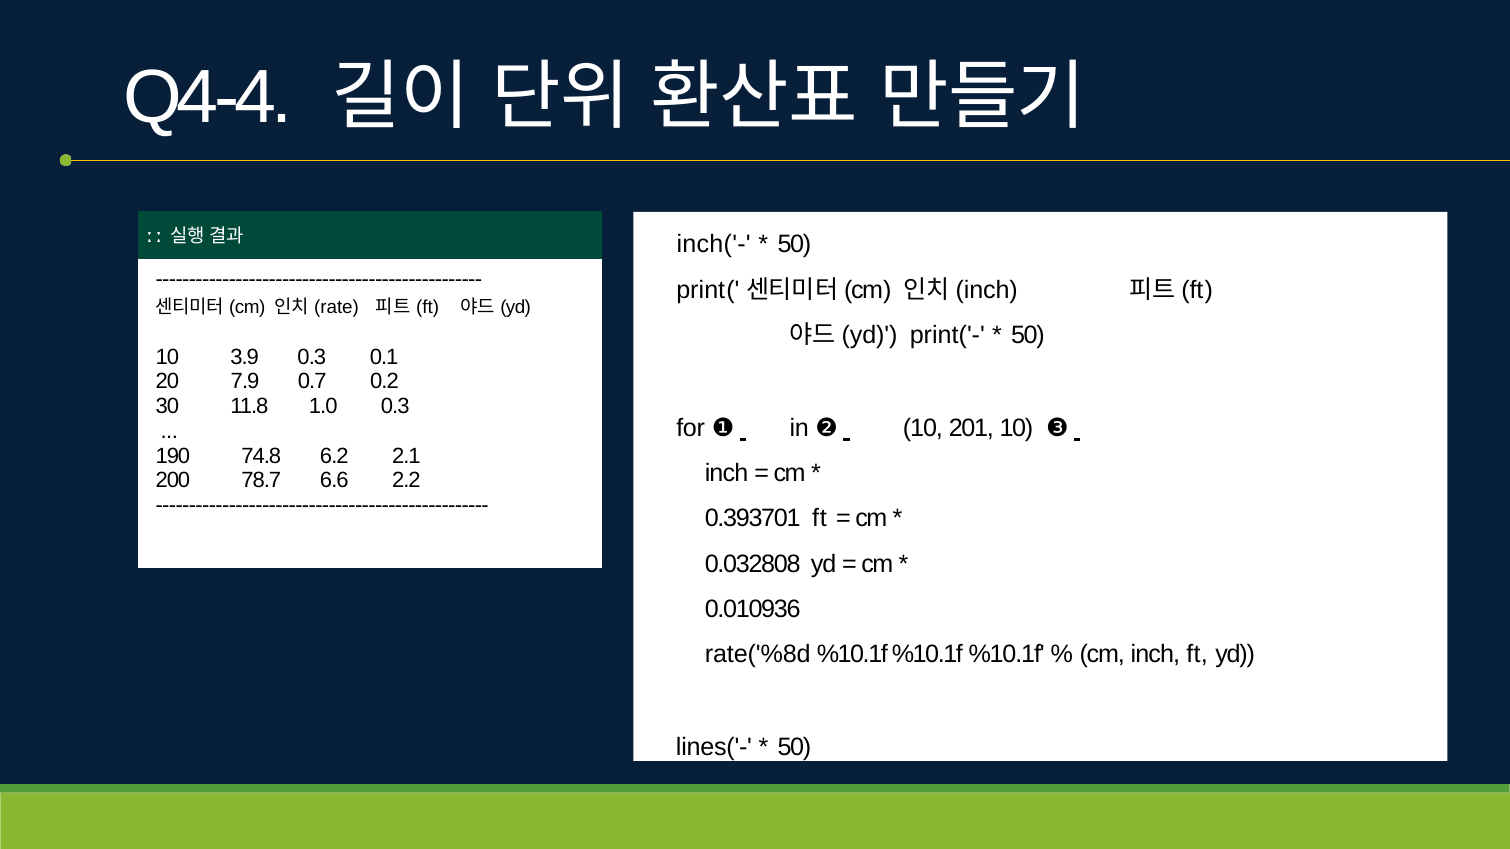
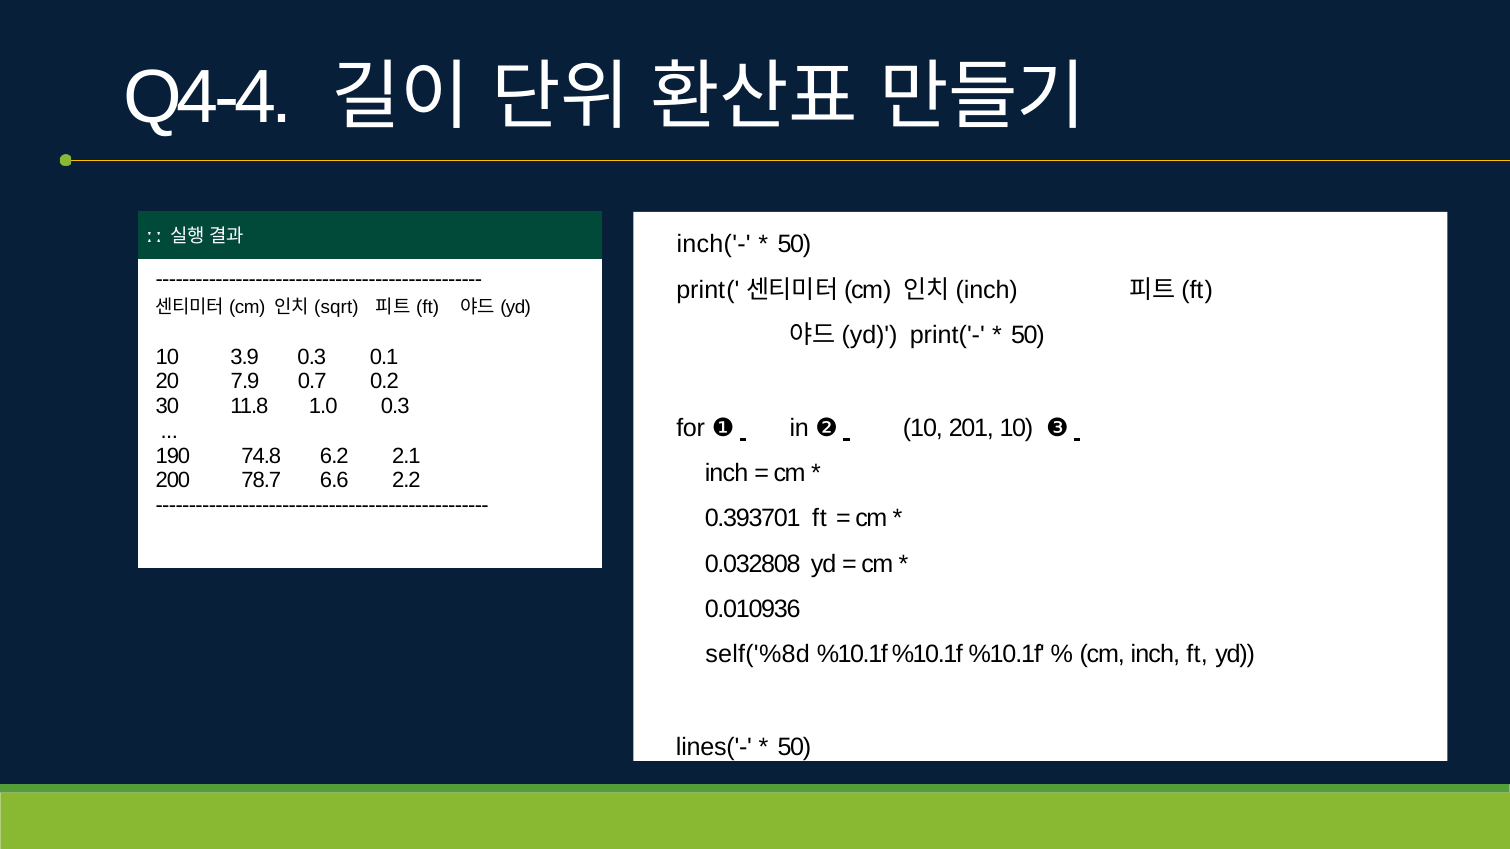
rate: rate -> sqrt (336, 308)
rate('%8d: rate('%8d -> self('%8d (758, 655)
